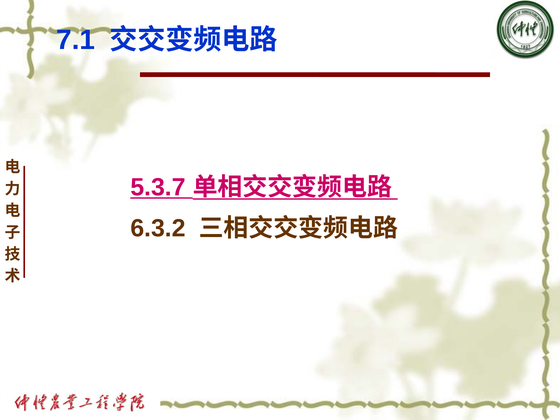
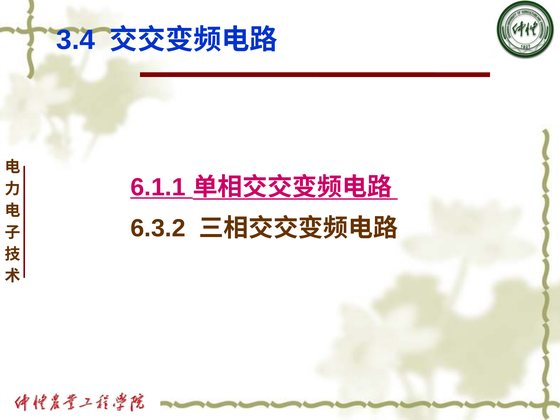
7.1: 7.1 -> 3.4 (76, 40)
5.3.7: 5.3.7 -> 6.1.1 (158, 187)
